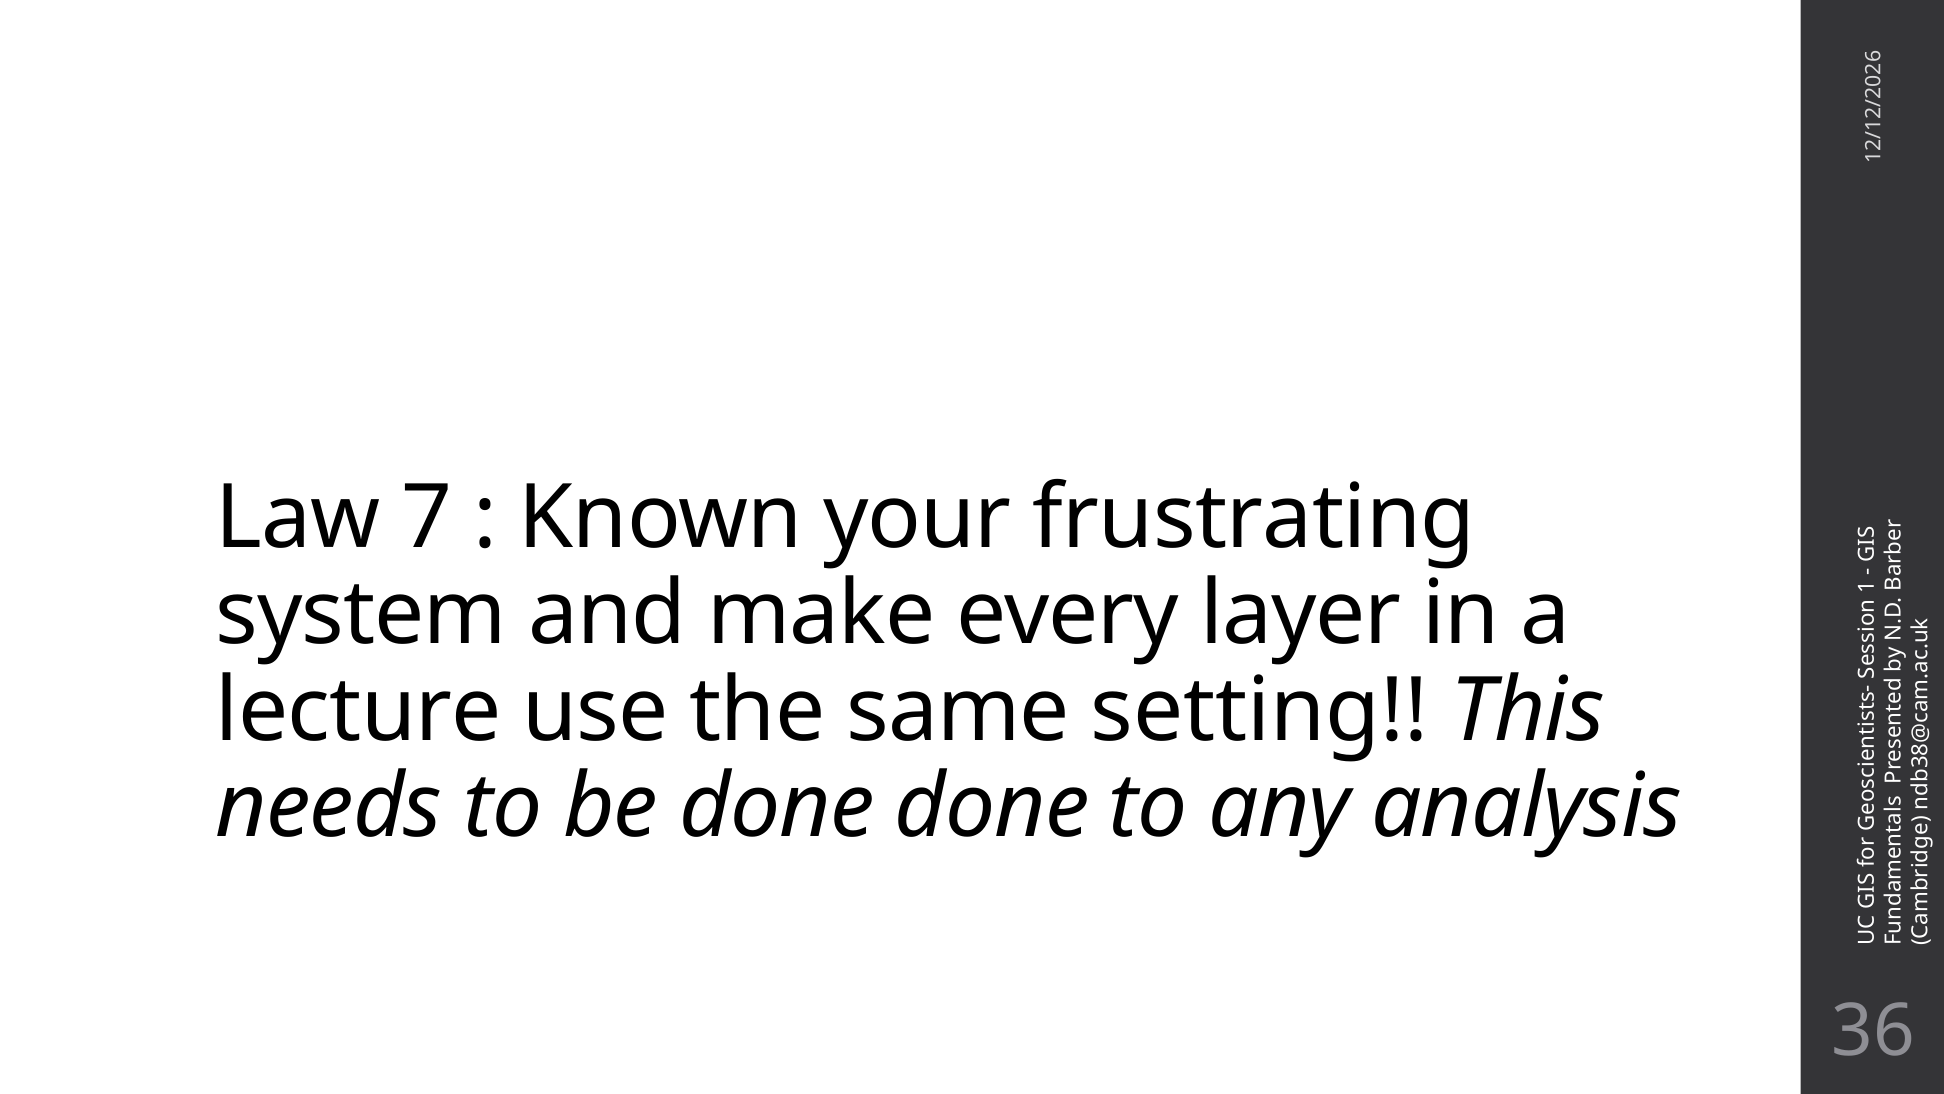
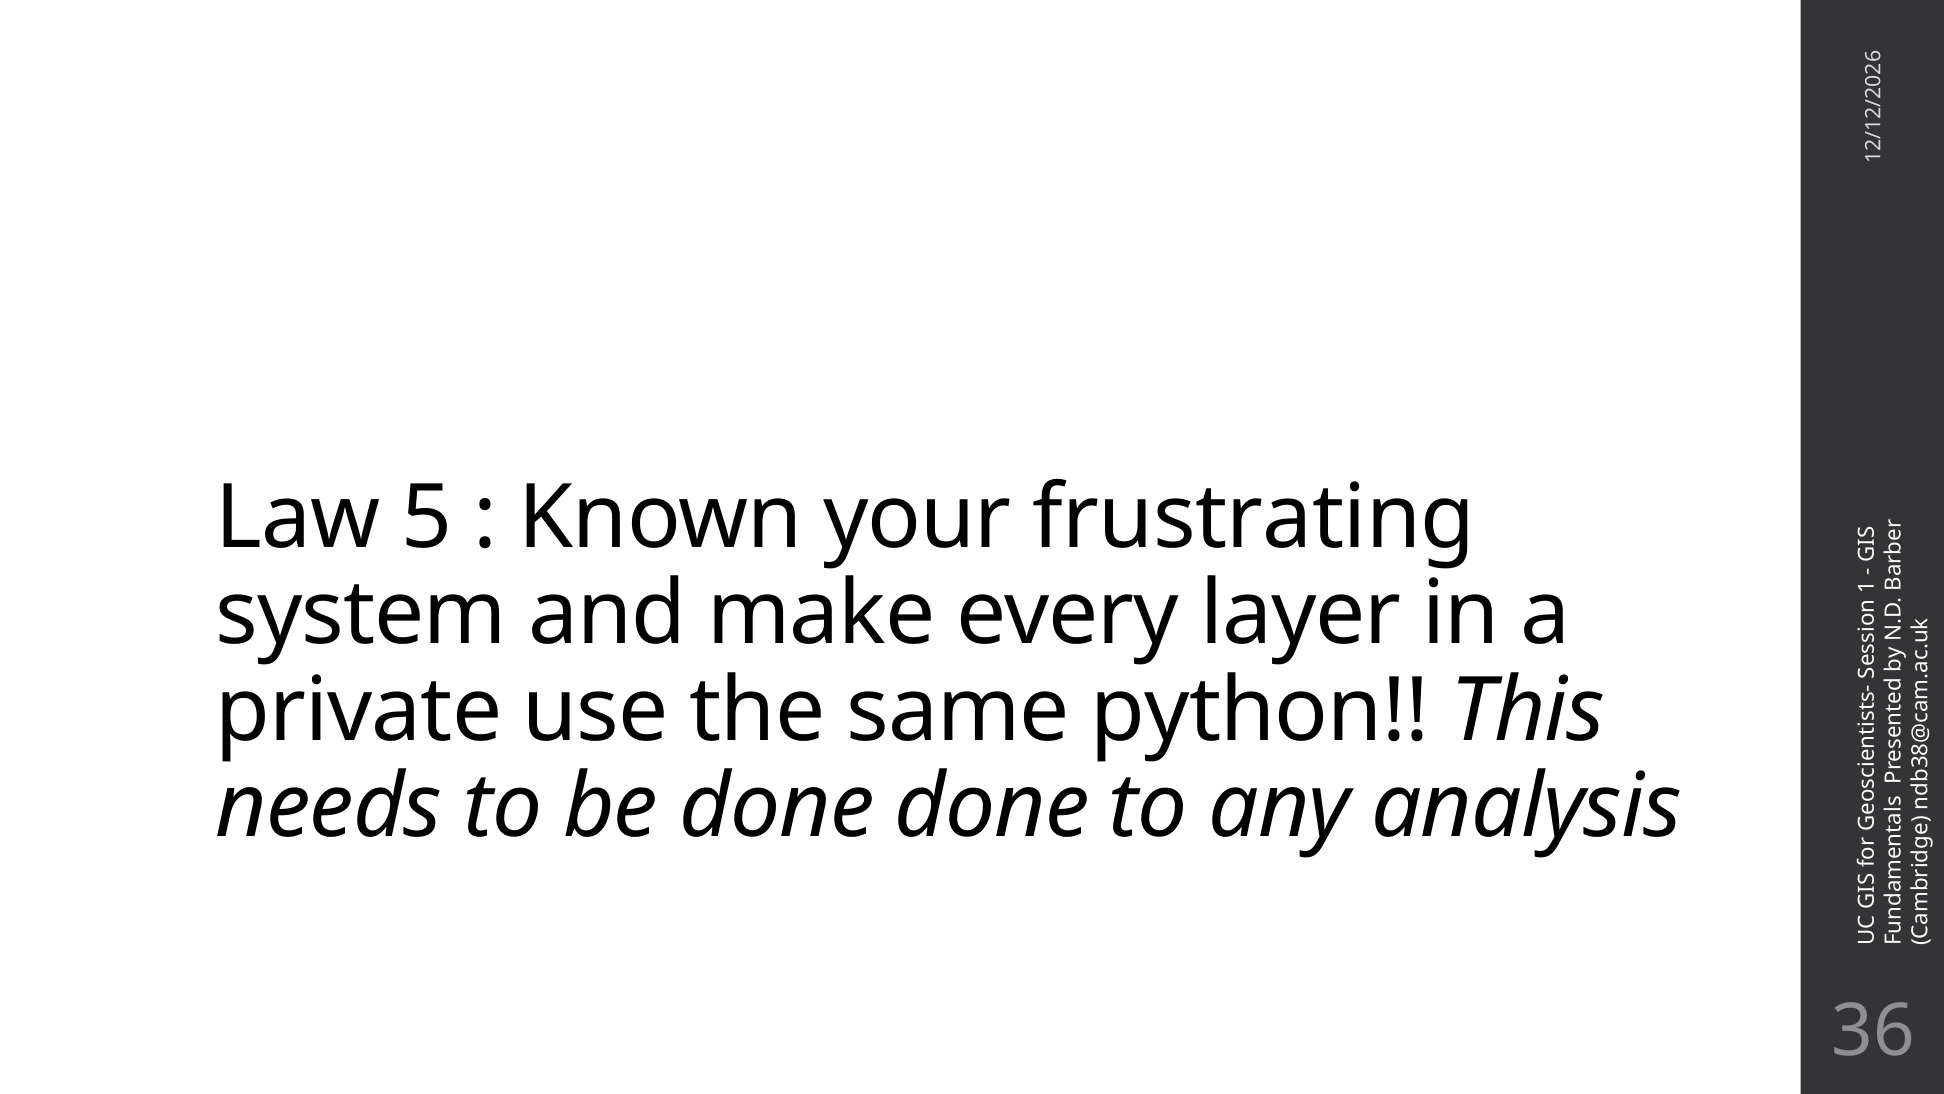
7: 7 -> 5 (427, 518)
lecture: lecture -> private (359, 711)
setting: setting -> python (1260, 711)
